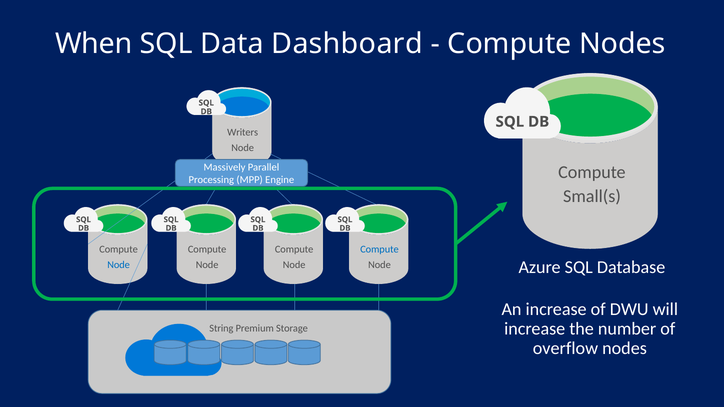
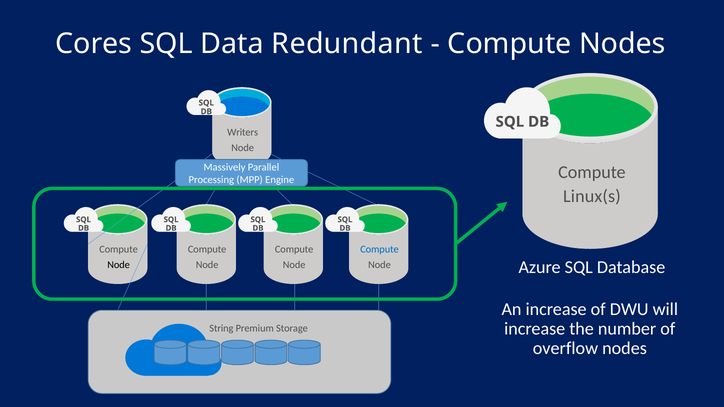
When: When -> Cores (94, 44)
Dashboard: Dashboard -> Redundant (347, 44)
Small(s: Small(s -> Linux(s (592, 196)
Node colour: blue -> black (119, 265)
